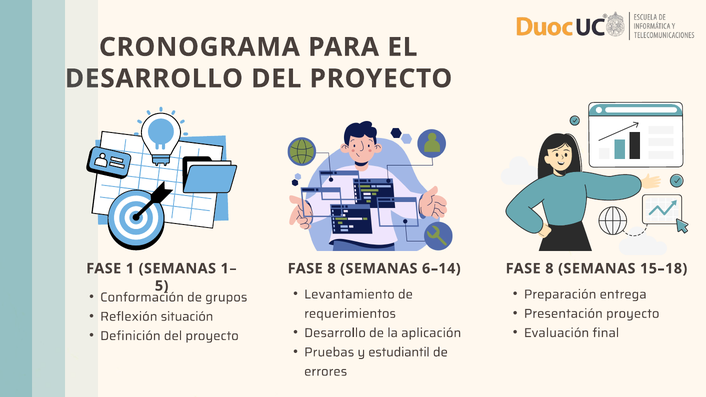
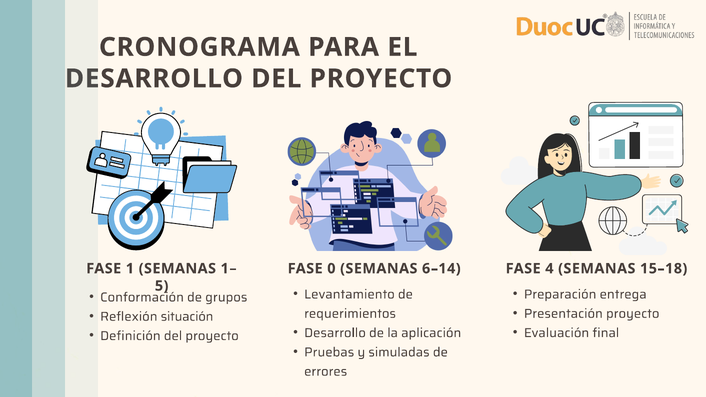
8: 8 -> 0 (331, 269)
8: 8 -> 4 (549, 269)
estudiantil: estudiantil -> simuladas (399, 352)
